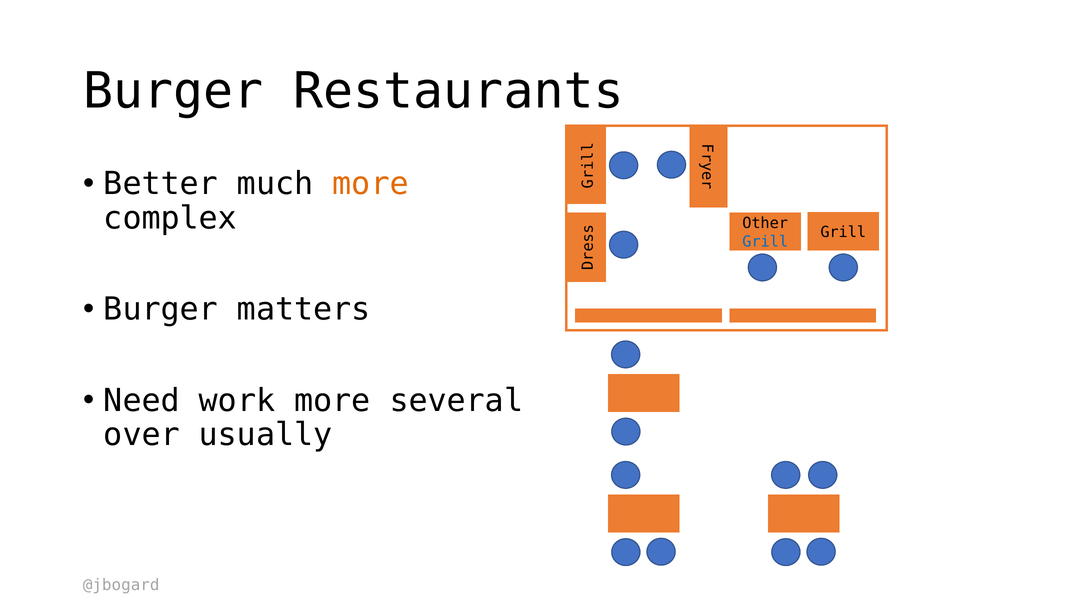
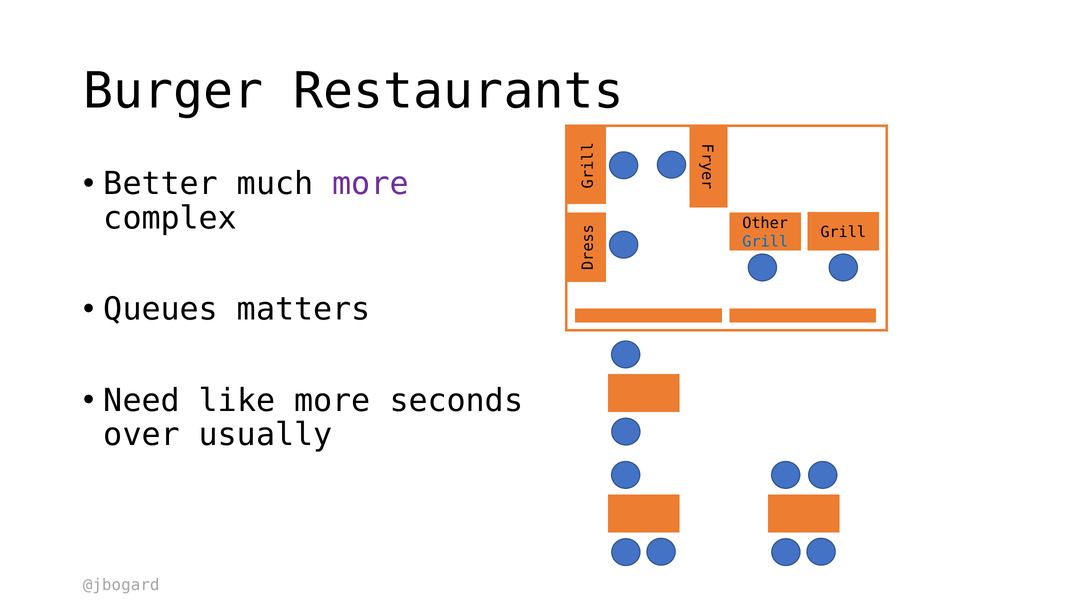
more colour: orange -> purple (371, 184)
Burger: Burger -> Queues (161, 310)
work: work -> like (237, 401)
several: several -> seconds (456, 401)
